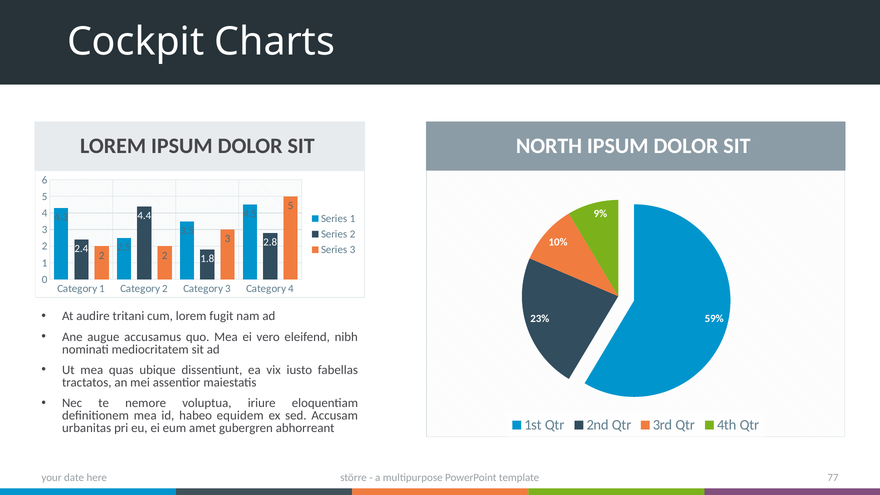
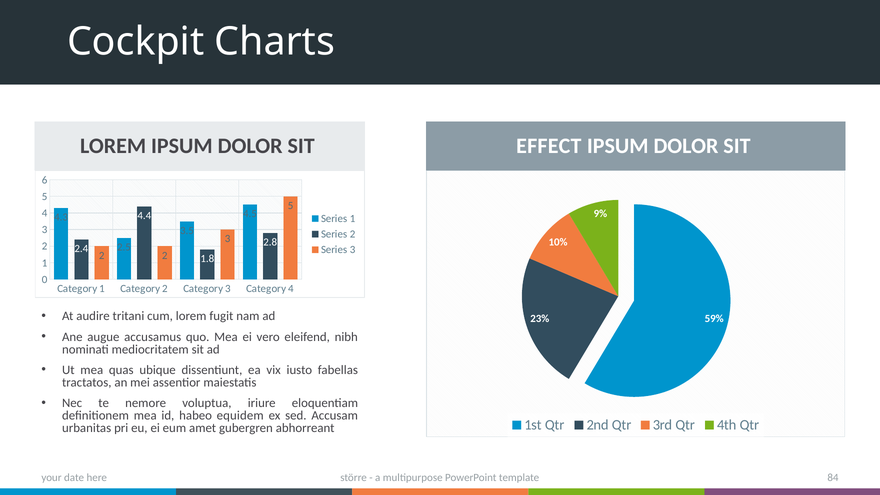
NORTH: NORTH -> EFFECT (549, 146)
77: 77 -> 84 (833, 477)
